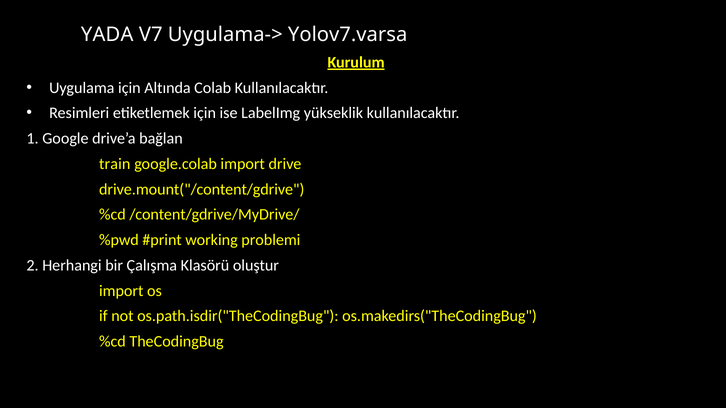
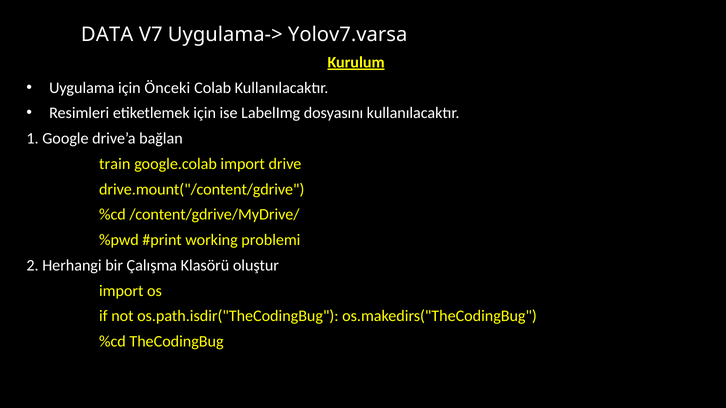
YADA: YADA -> DATA (107, 35)
Altında: Altında -> Önceki (167, 88)
yükseklik: yükseklik -> dosyasını (334, 113)
